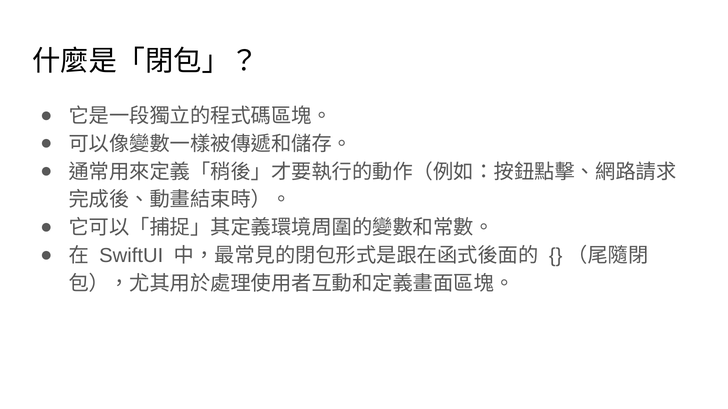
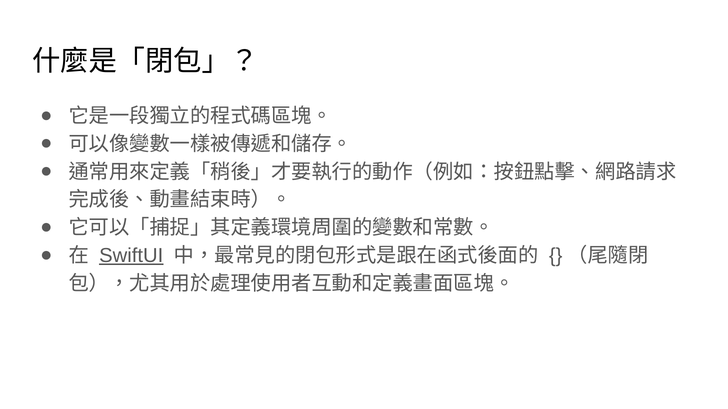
SwiftUI underline: none -> present (131, 256)
